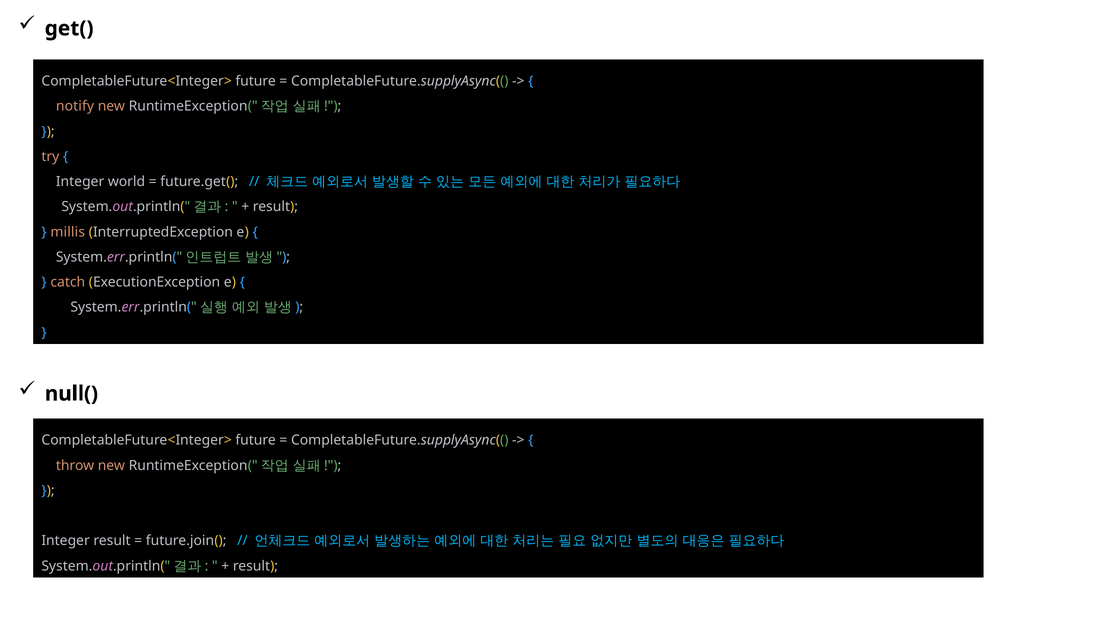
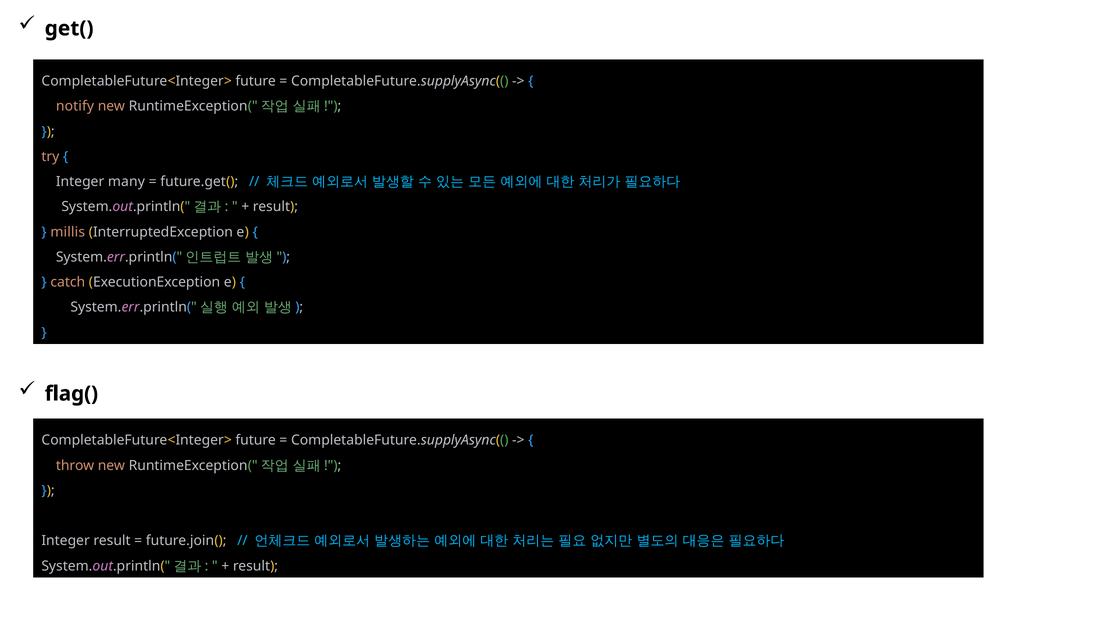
world: world -> many (126, 182)
null(: null( -> flag( (71, 394)
